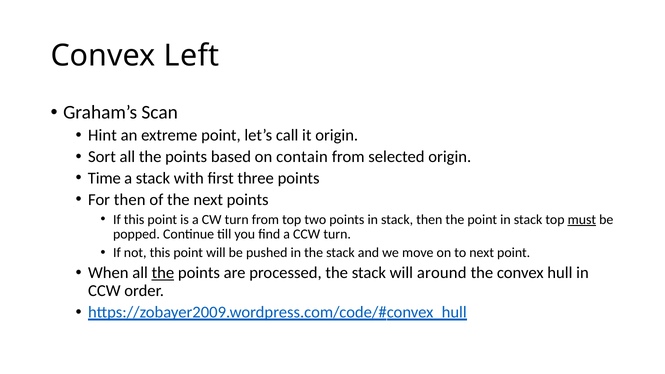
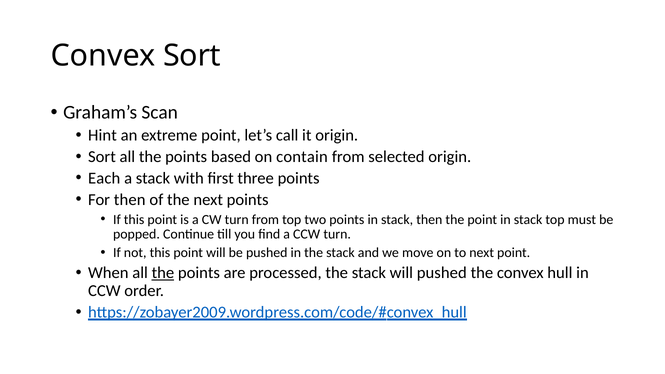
Convex Left: Left -> Sort (192, 56)
Time: Time -> Each (104, 178)
must underline: present -> none (582, 219)
will around: around -> pushed (442, 273)
